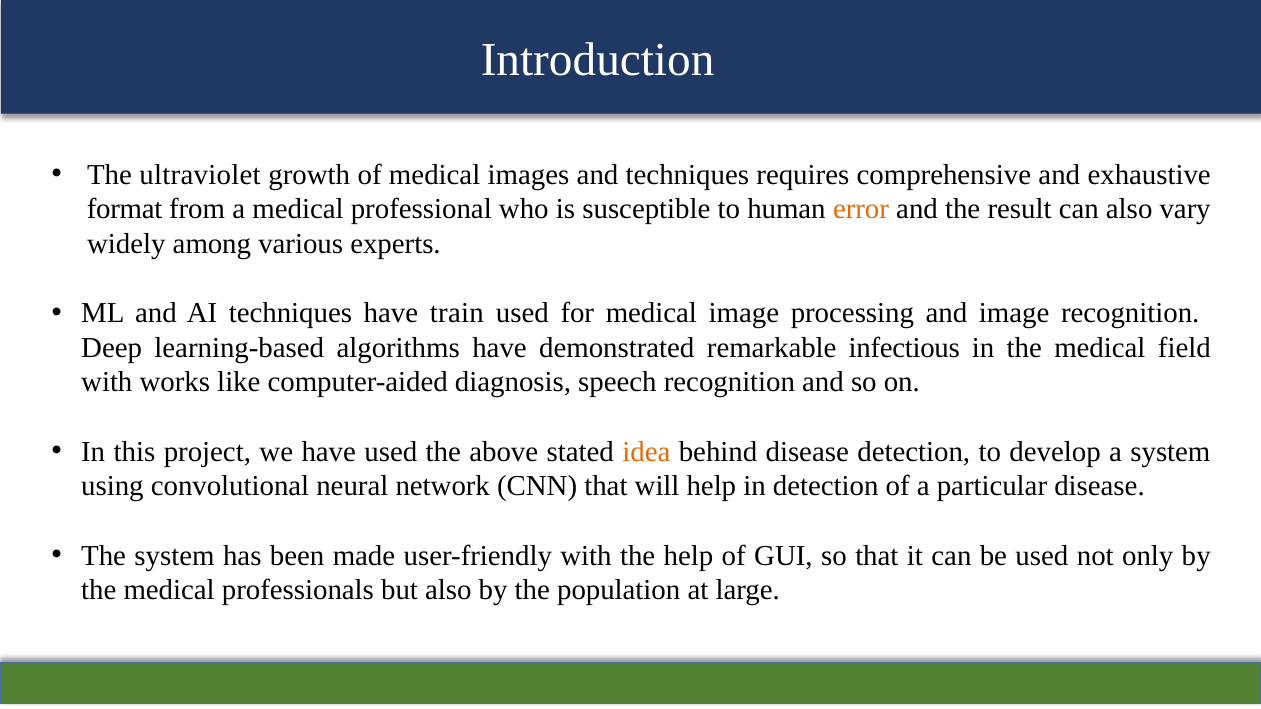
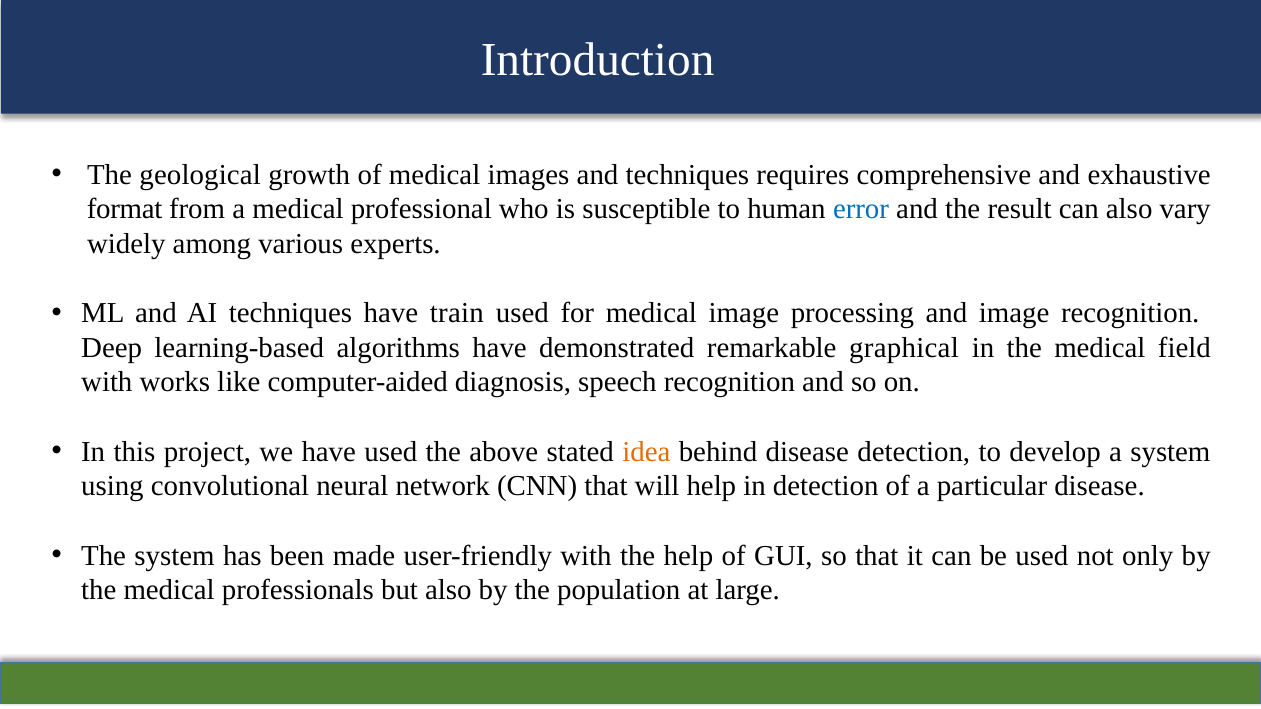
ultraviolet: ultraviolet -> geological (200, 175)
error colour: orange -> blue (861, 209)
infectious: infectious -> graphical (904, 348)
